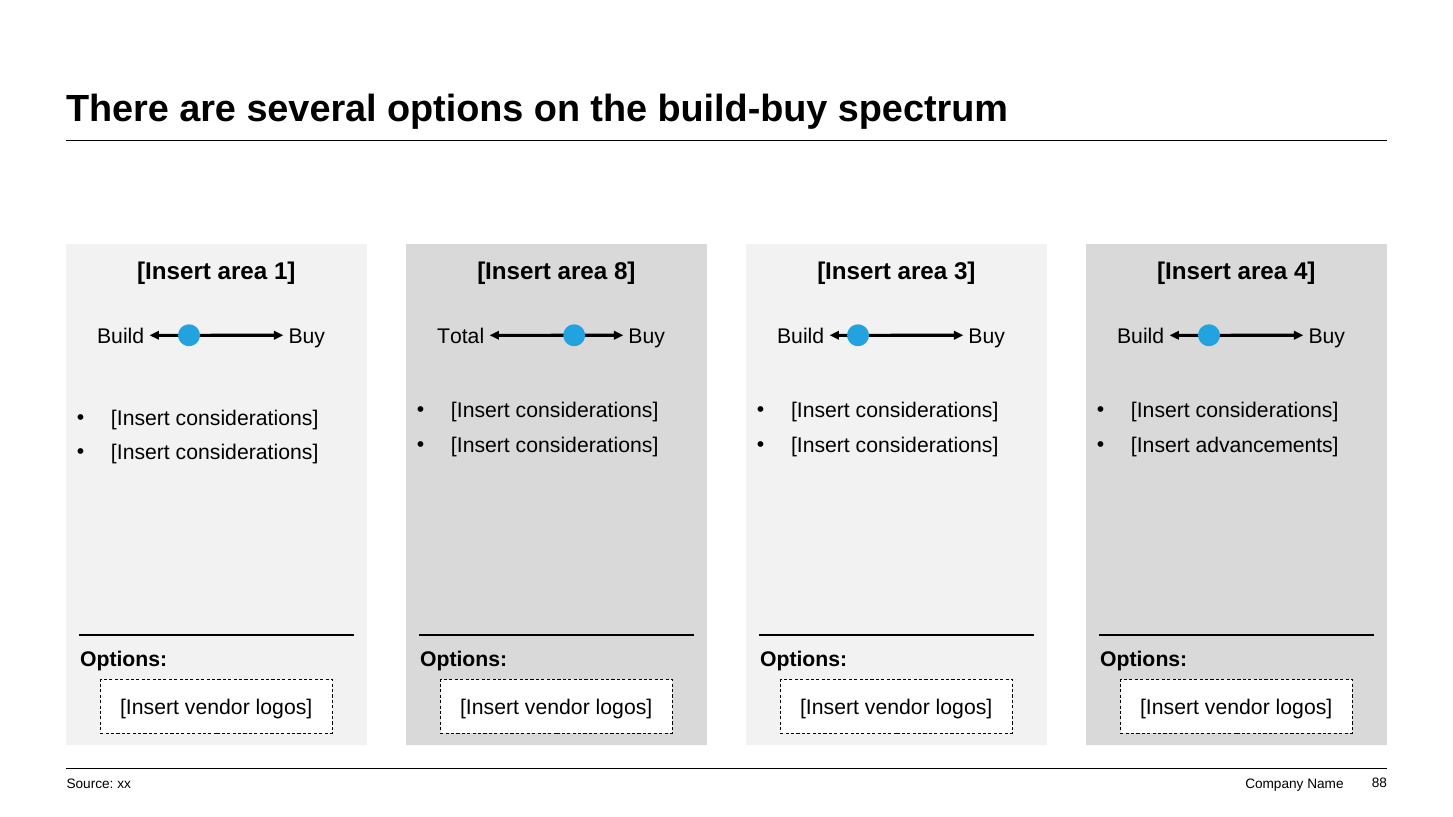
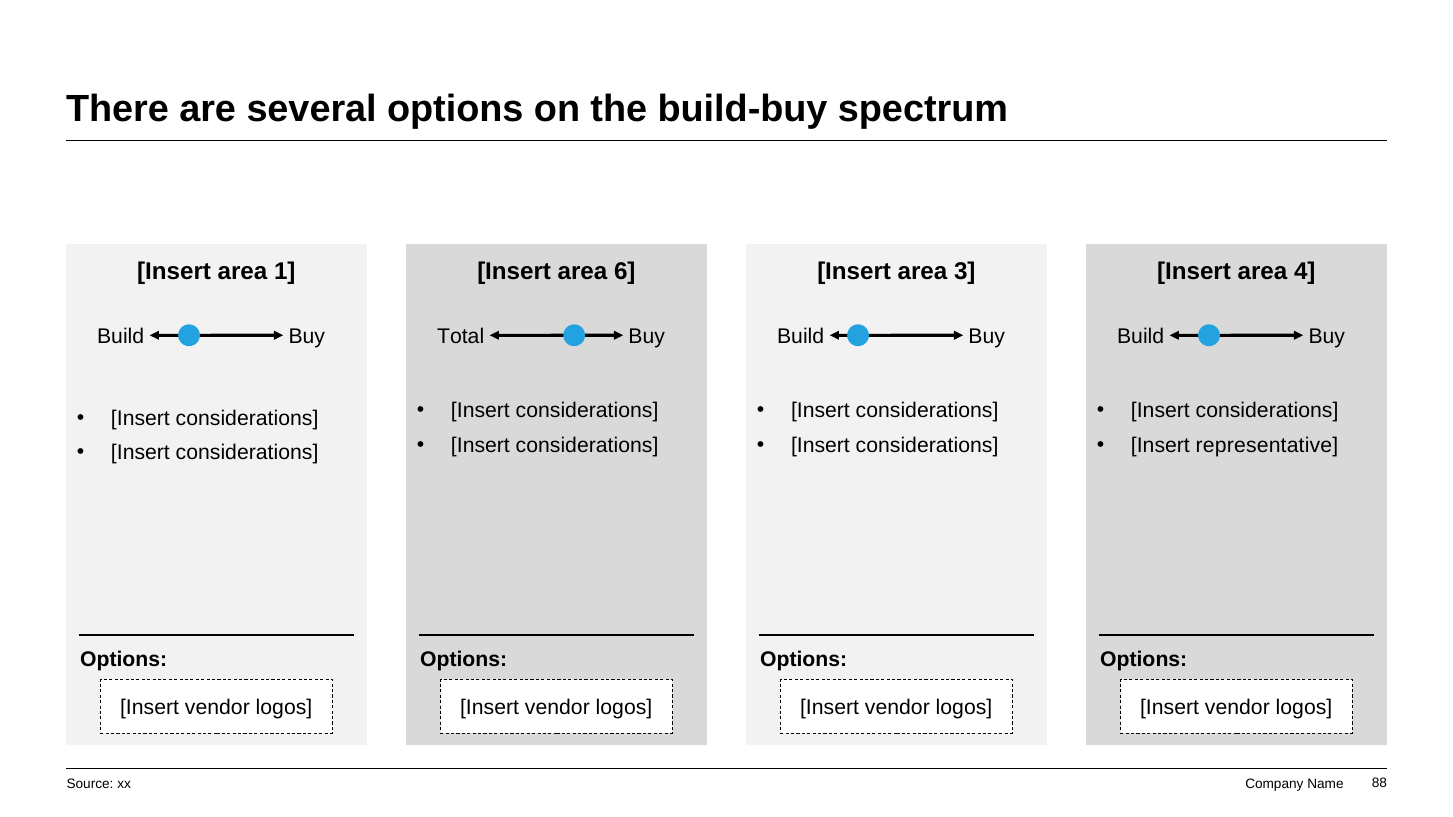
8: 8 -> 6 (625, 271)
advancements: advancements -> representative (1267, 446)
